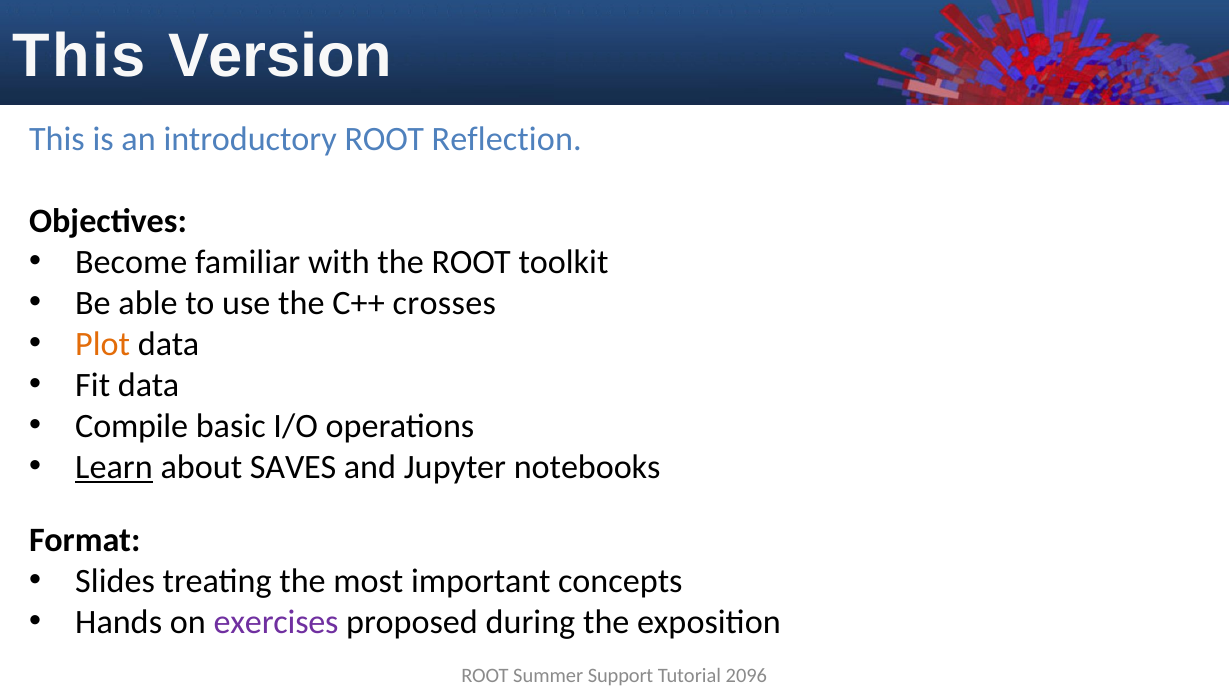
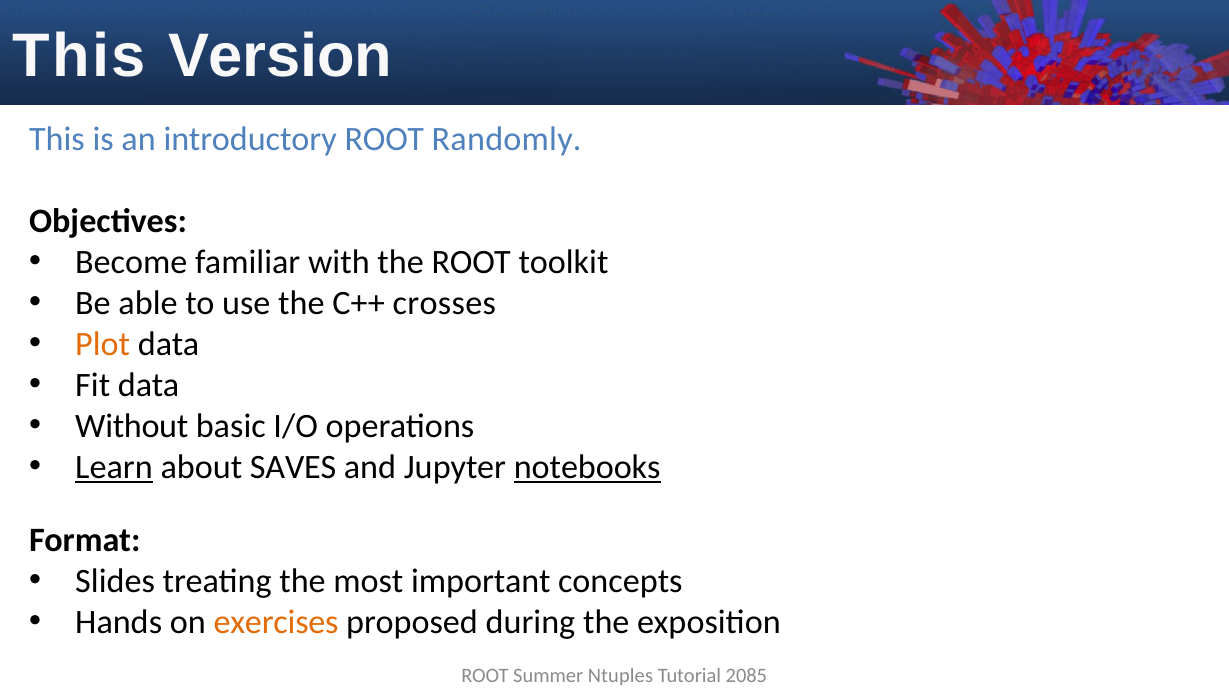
Reflection: Reflection -> Randomly (507, 139)
Compile: Compile -> Without (132, 426)
notebooks underline: none -> present (587, 467)
exercises colour: purple -> orange (276, 623)
Support: Support -> Ntuples (620, 676)
2096: 2096 -> 2085 (746, 676)
